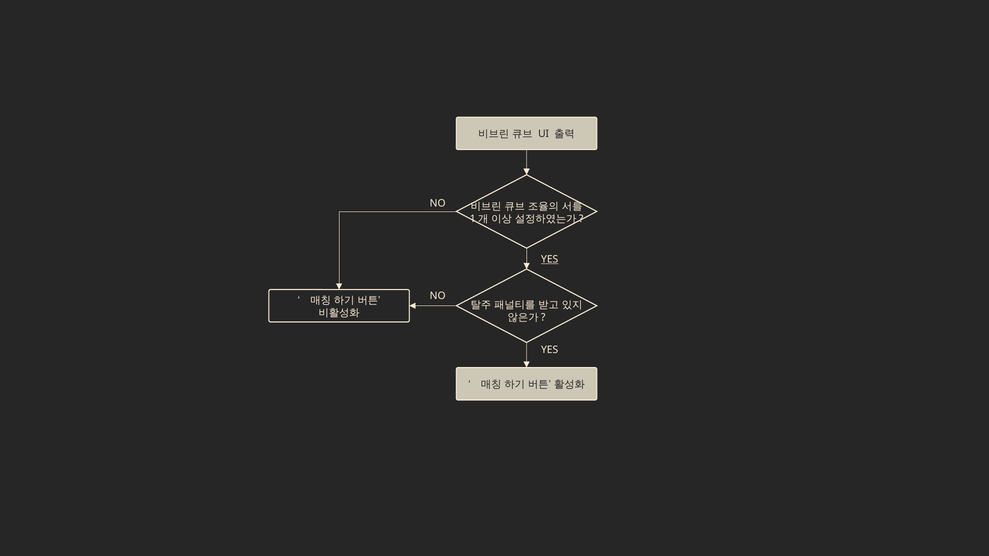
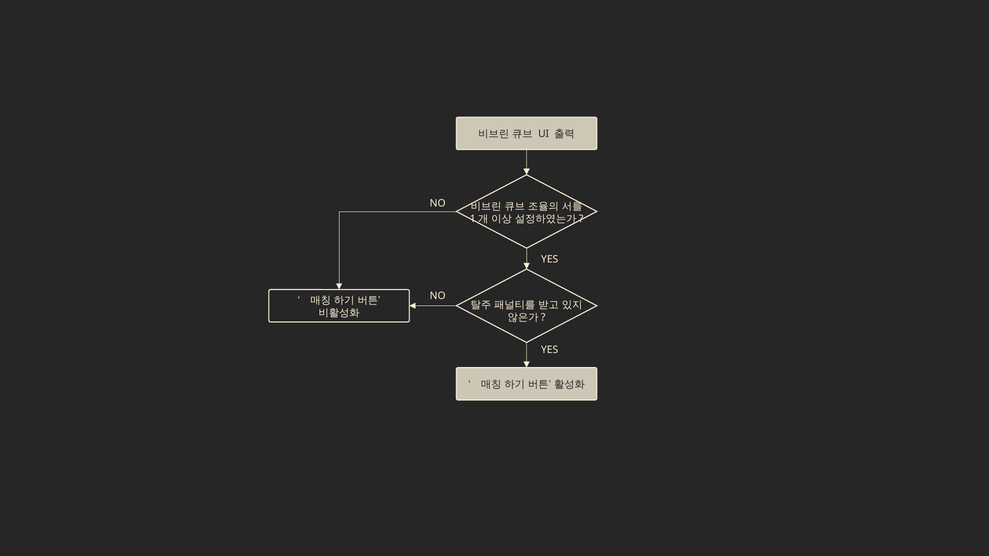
YES underline: present -> none (550, 259)
